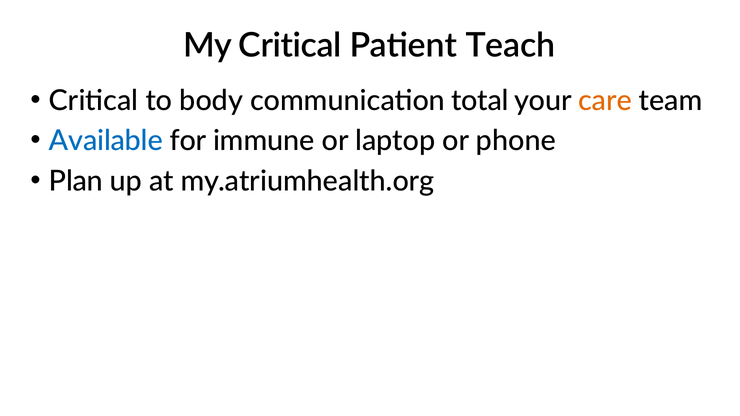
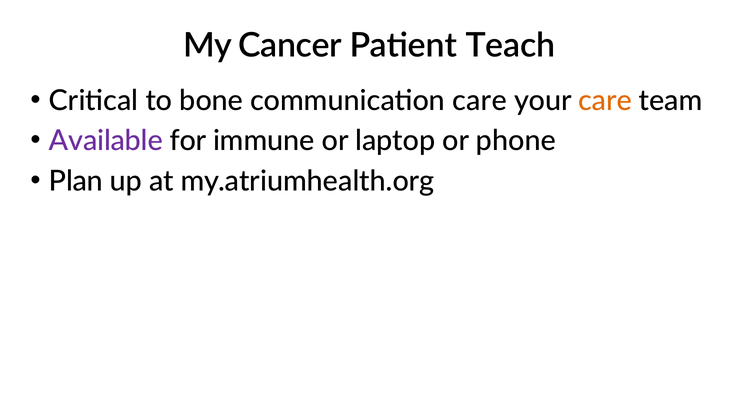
My Critical: Critical -> Cancer (290, 46)
body: body -> bone (211, 101)
communication total: total -> care (480, 101)
Available colour: blue -> purple (106, 141)
